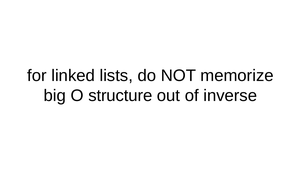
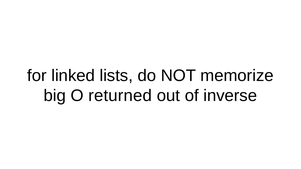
structure: structure -> returned (120, 96)
